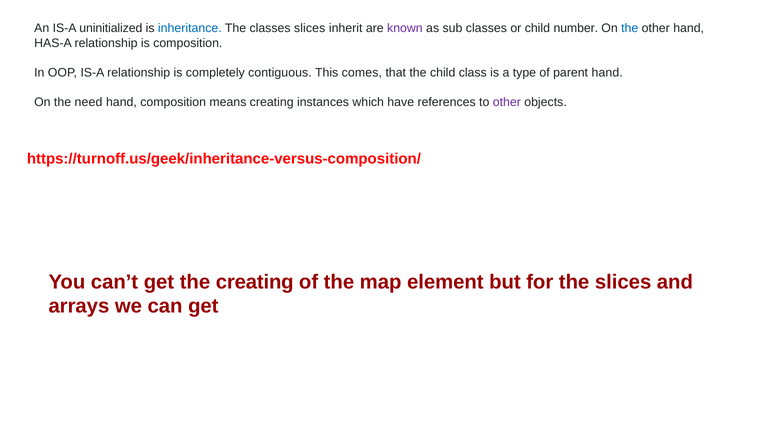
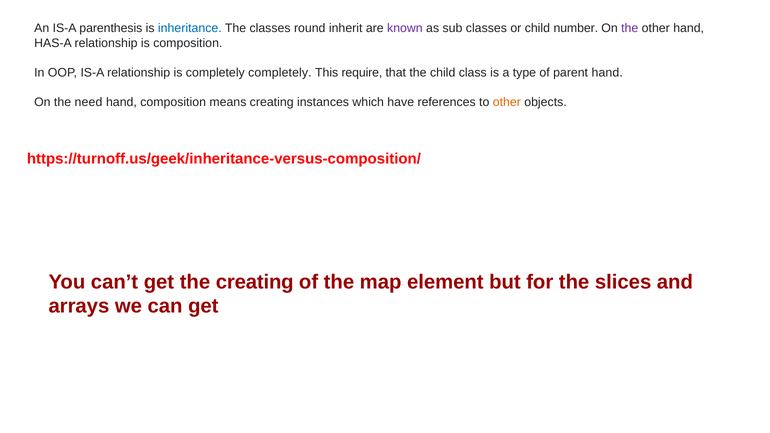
uninitialized: uninitialized -> parenthesis (111, 28)
classes slices: slices -> round (310, 28)
the colour: blue -> purple (630, 28)
completely contiguous: contiguous -> completely (280, 73)
comes: comes -> require (362, 73)
other colour: purple -> orange (507, 102)
